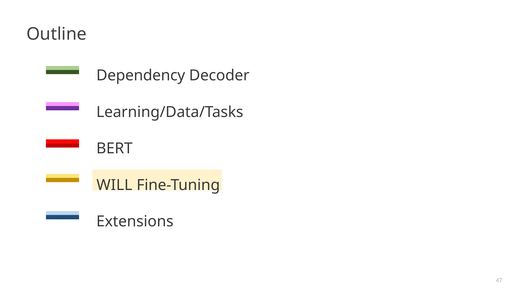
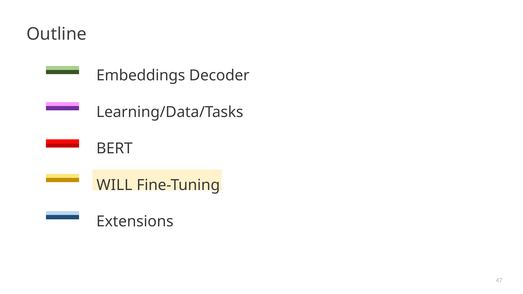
Dependency: Dependency -> Embeddings (141, 76)
